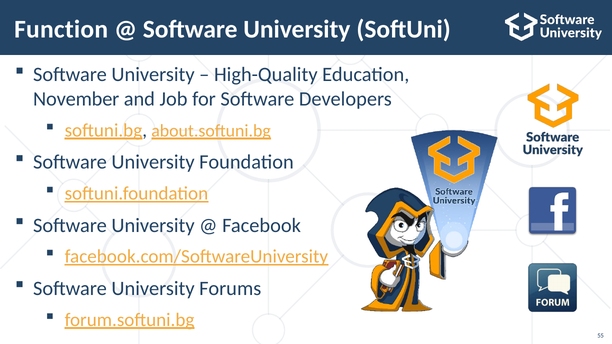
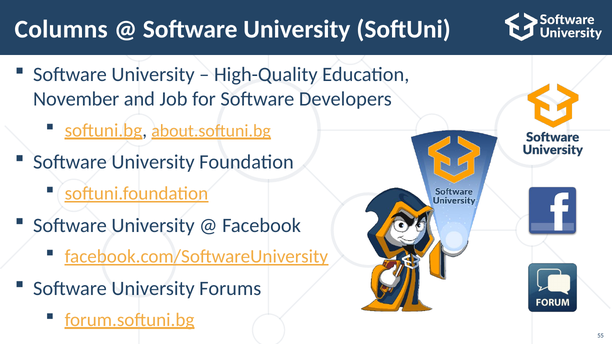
Function: Function -> Columns (61, 29)
